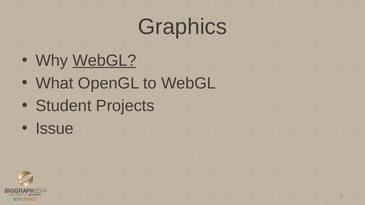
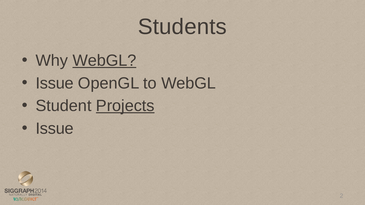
Graphics: Graphics -> Students (182, 27)
What: What -> Issue (55, 83)
Projects underline: none -> present (125, 106)
